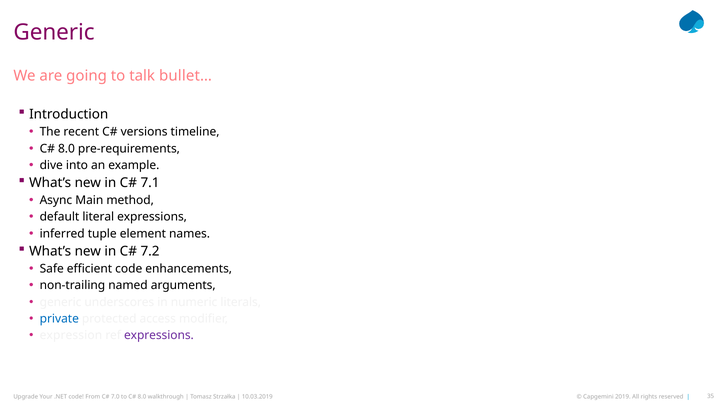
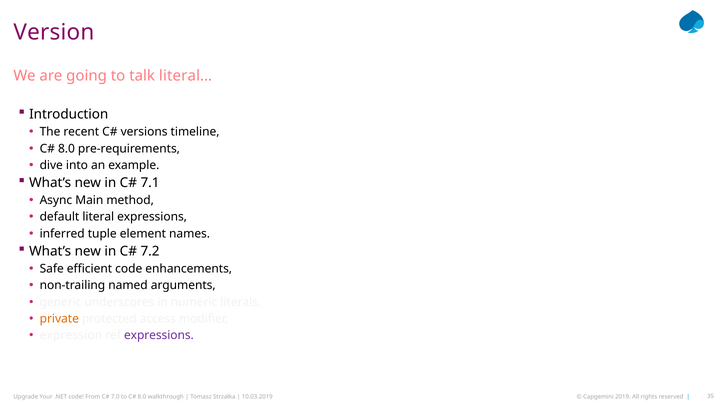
Generic: Generic -> Version (54, 32)
bullet…: bullet… -> literal… (186, 76)
private colour: blue -> orange (59, 319)
